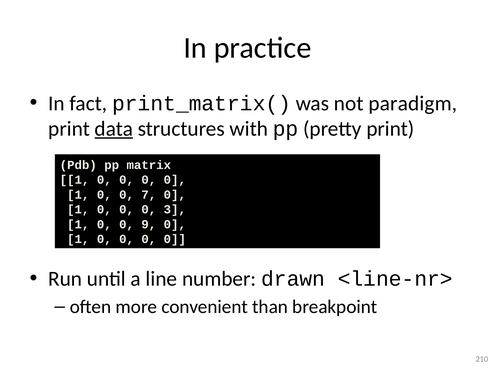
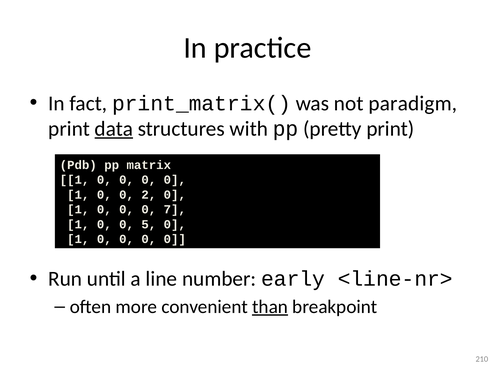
7: 7 -> 2 (149, 195)
3: 3 -> 7 (175, 210)
9: 9 -> 5 (149, 225)
drawn: drawn -> early (293, 279)
than underline: none -> present (270, 307)
